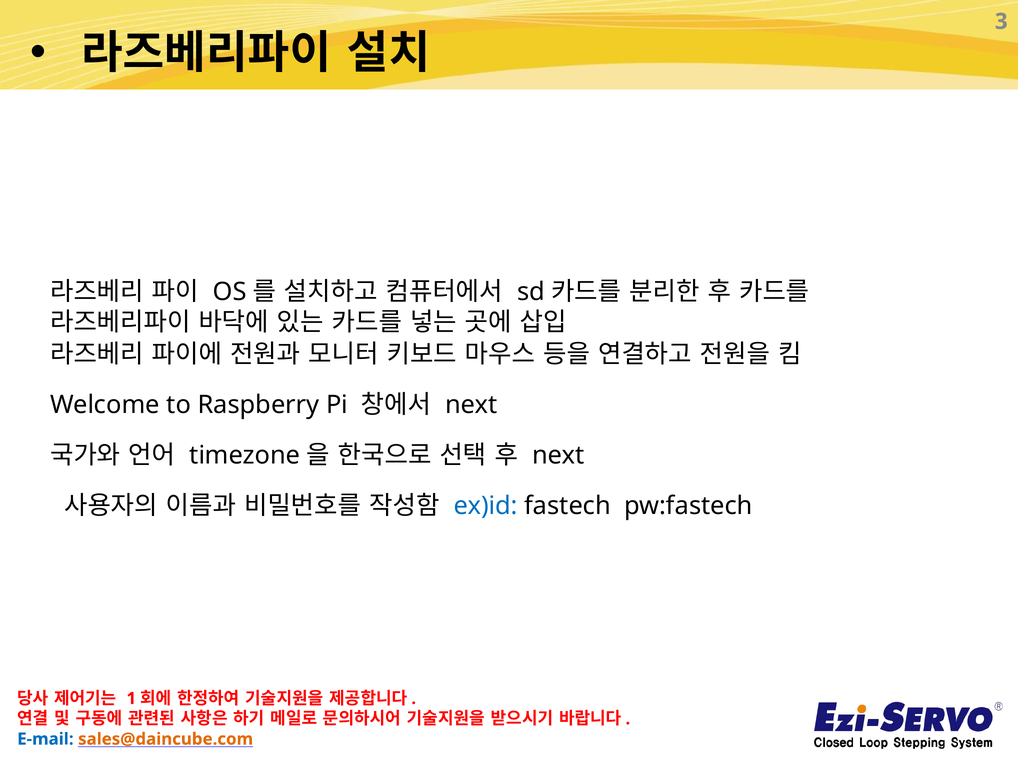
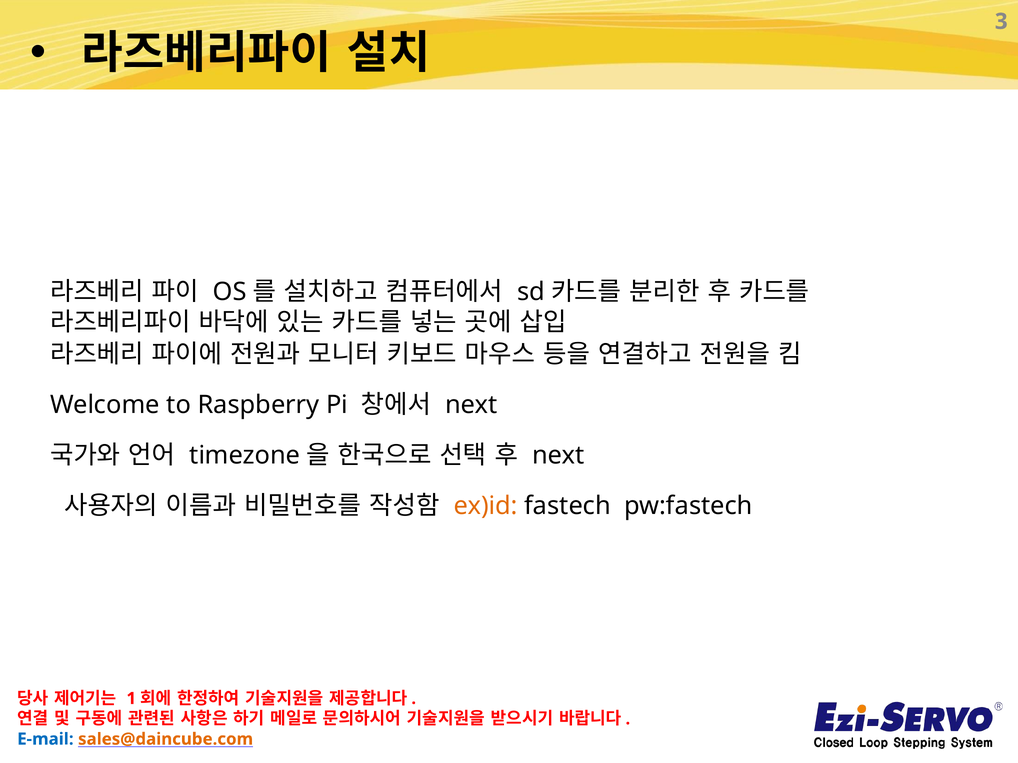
ex)id colour: blue -> orange (486, 506)
